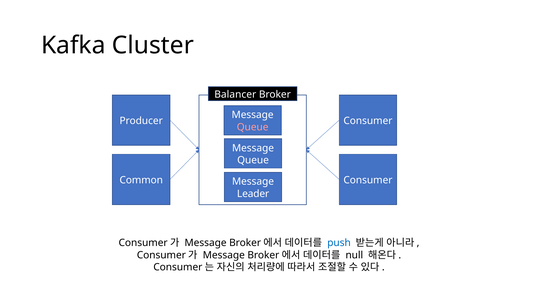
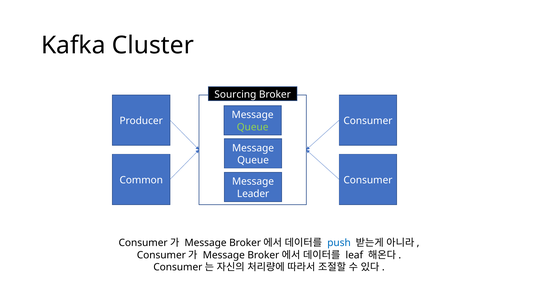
Balancer: Balancer -> Sourcing (235, 94)
Queue colour: pink -> light green (253, 127)
null: null -> leaf (354, 255)
